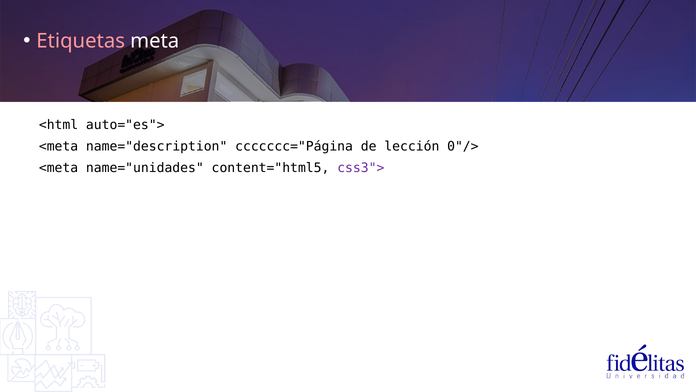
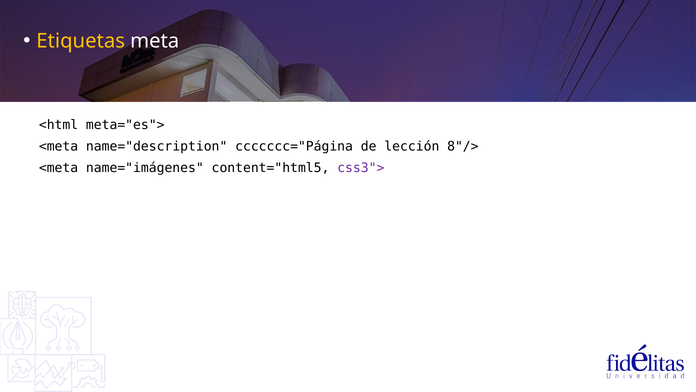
Etiquetas colour: pink -> yellow (81, 41)
auto="es">: auto="es"> -> meta="es"> (125, 125)
0"/>: 0"/> -> 8"/> (463, 146)
name="unidades: name="unidades -> name="imágenes (145, 168)
